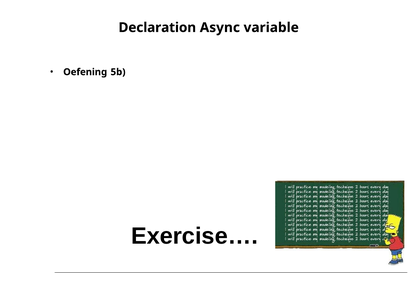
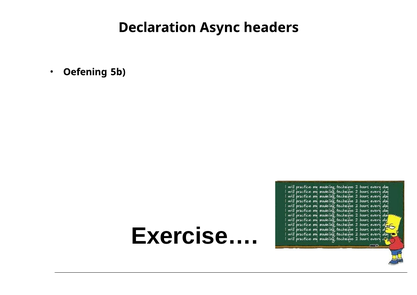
variable: variable -> headers (271, 28)
